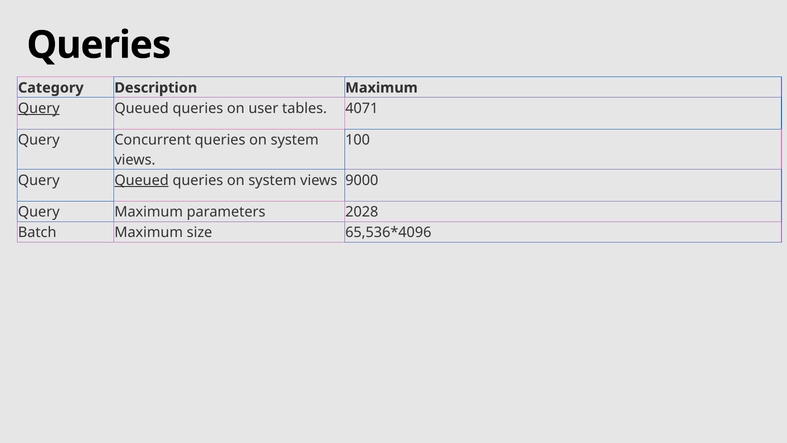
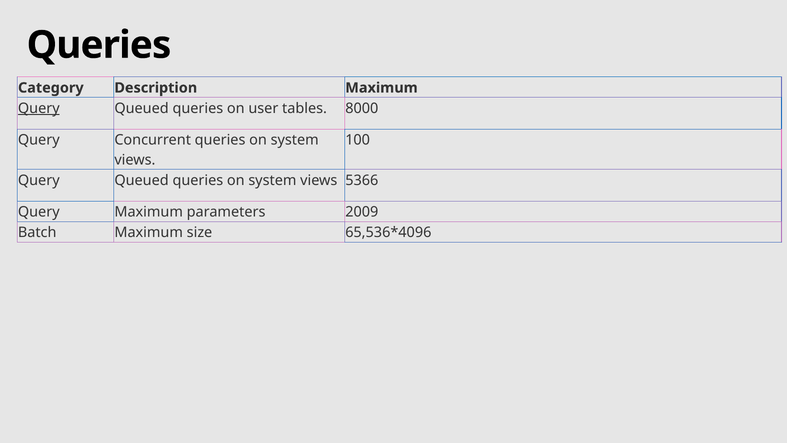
4071: 4071 -> 8000 (362, 108)
Queued underline: present -> none (142, 180)
9000: 9000 -> 5366 (362, 180)
2028: 2028 -> 2009 (362, 212)
